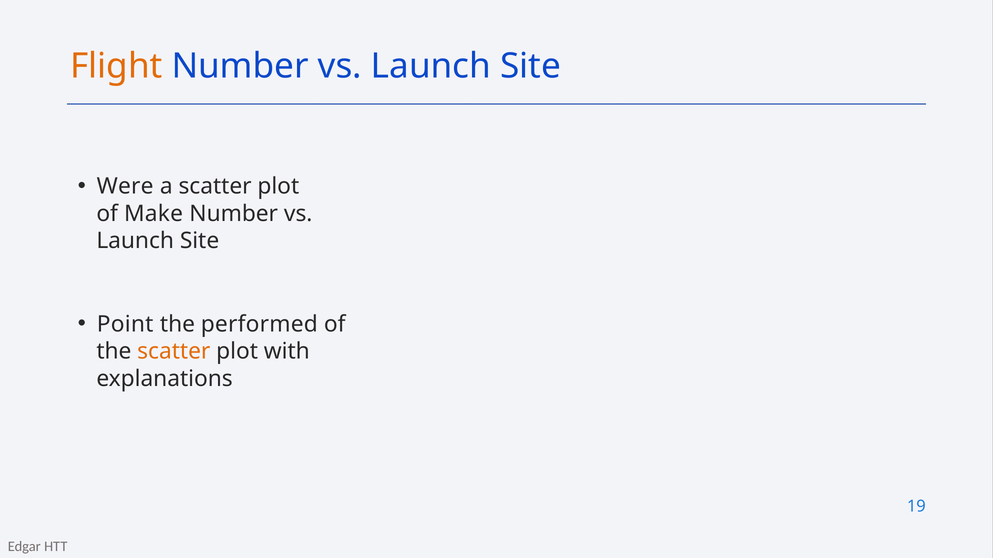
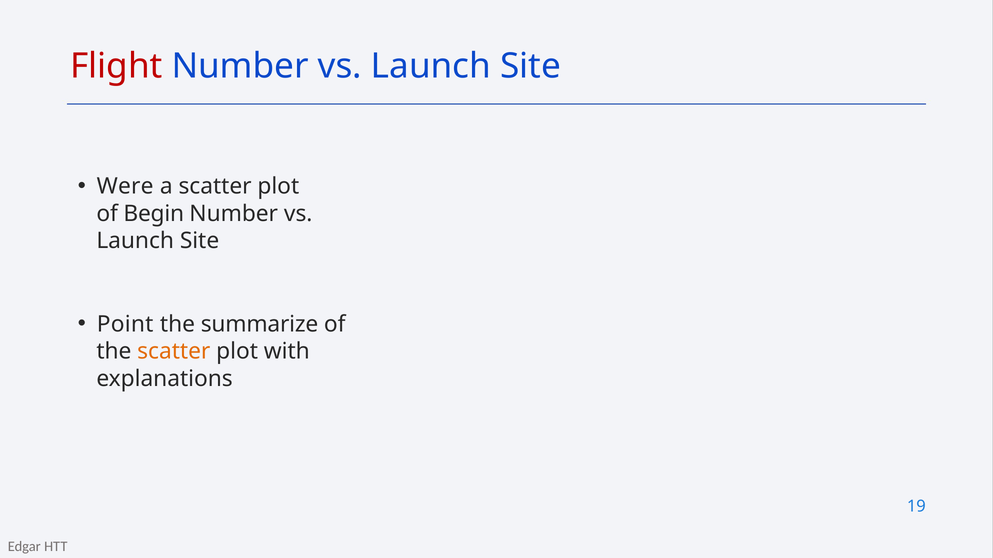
Flight colour: orange -> red (116, 66)
Make: Make -> Begin (154, 214)
performed: performed -> summarize (260, 324)
